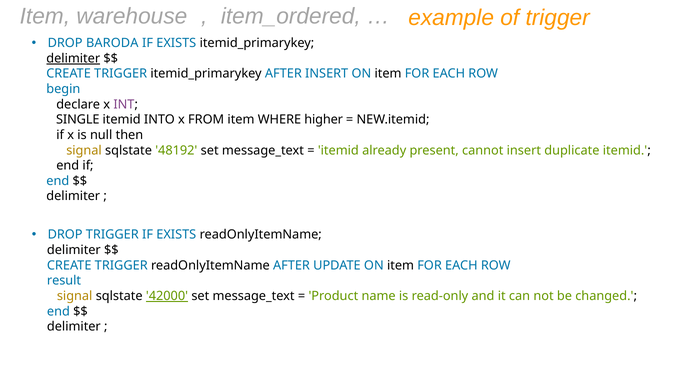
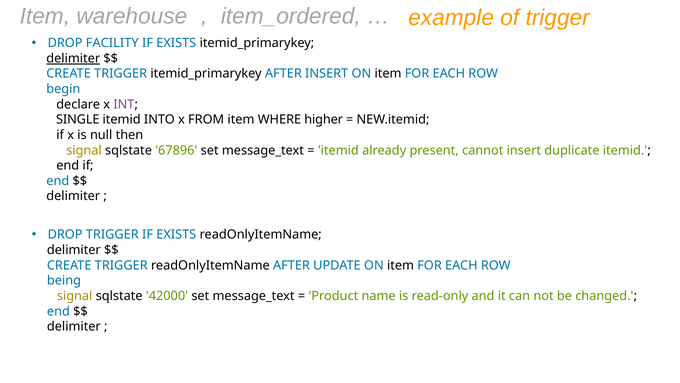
BARODA: BARODA -> FACILITY (112, 43)
48192: 48192 -> 67896 (176, 150)
result: result -> being (64, 280)
42000 underline: present -> none (167, 296)
